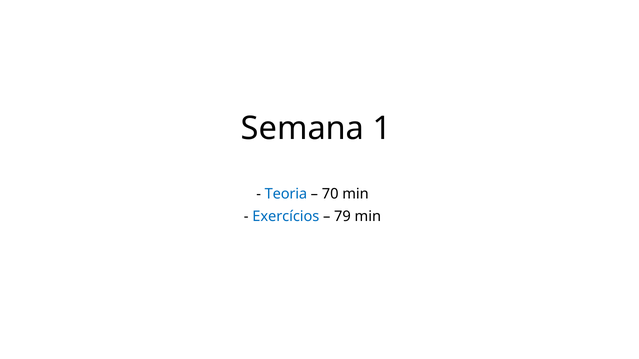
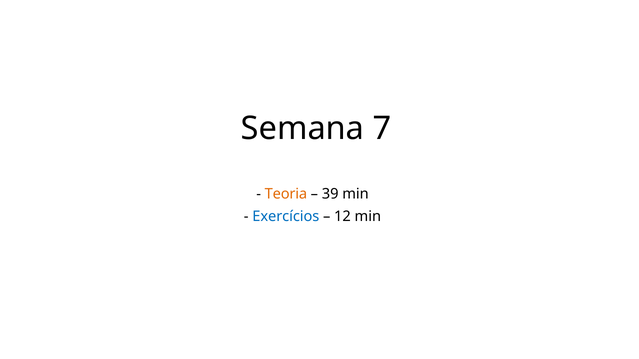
1: 1 -> 7 (382, 129)
Teoria colour: blue -> orange (286, 194)
70: 70 -> 39 (330, 194)
79: 79 -> 12 (342, 217)
